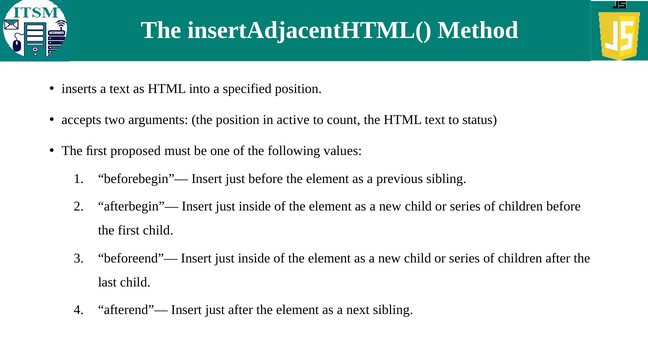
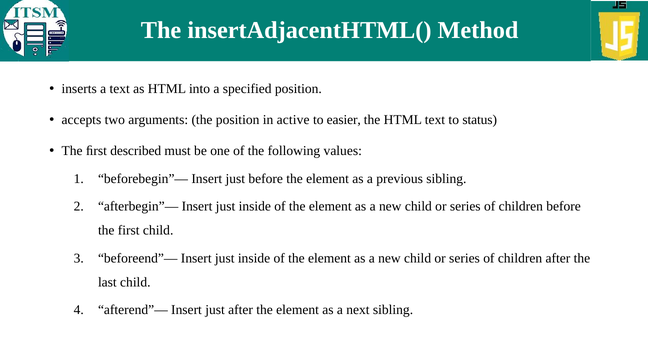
count: count -> easier (344, 120)
proposed: proposed -> described (136, 151)
